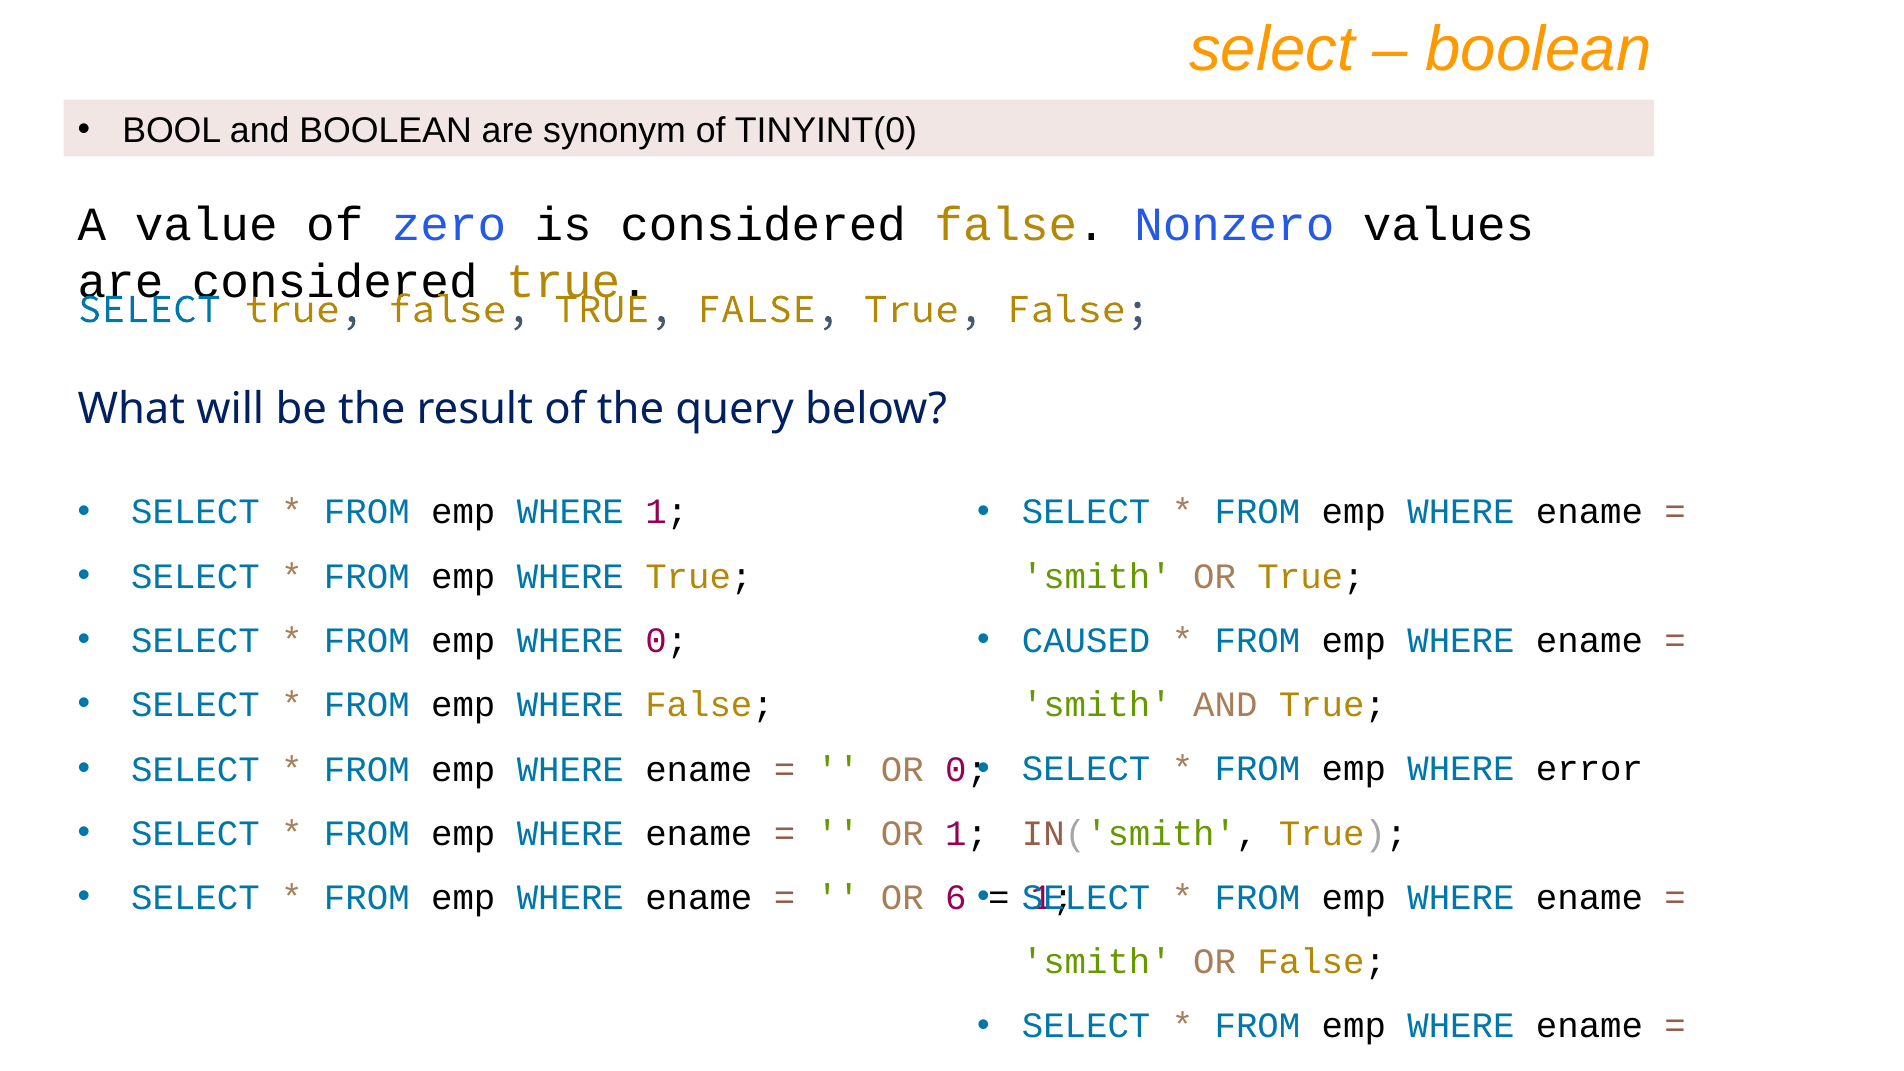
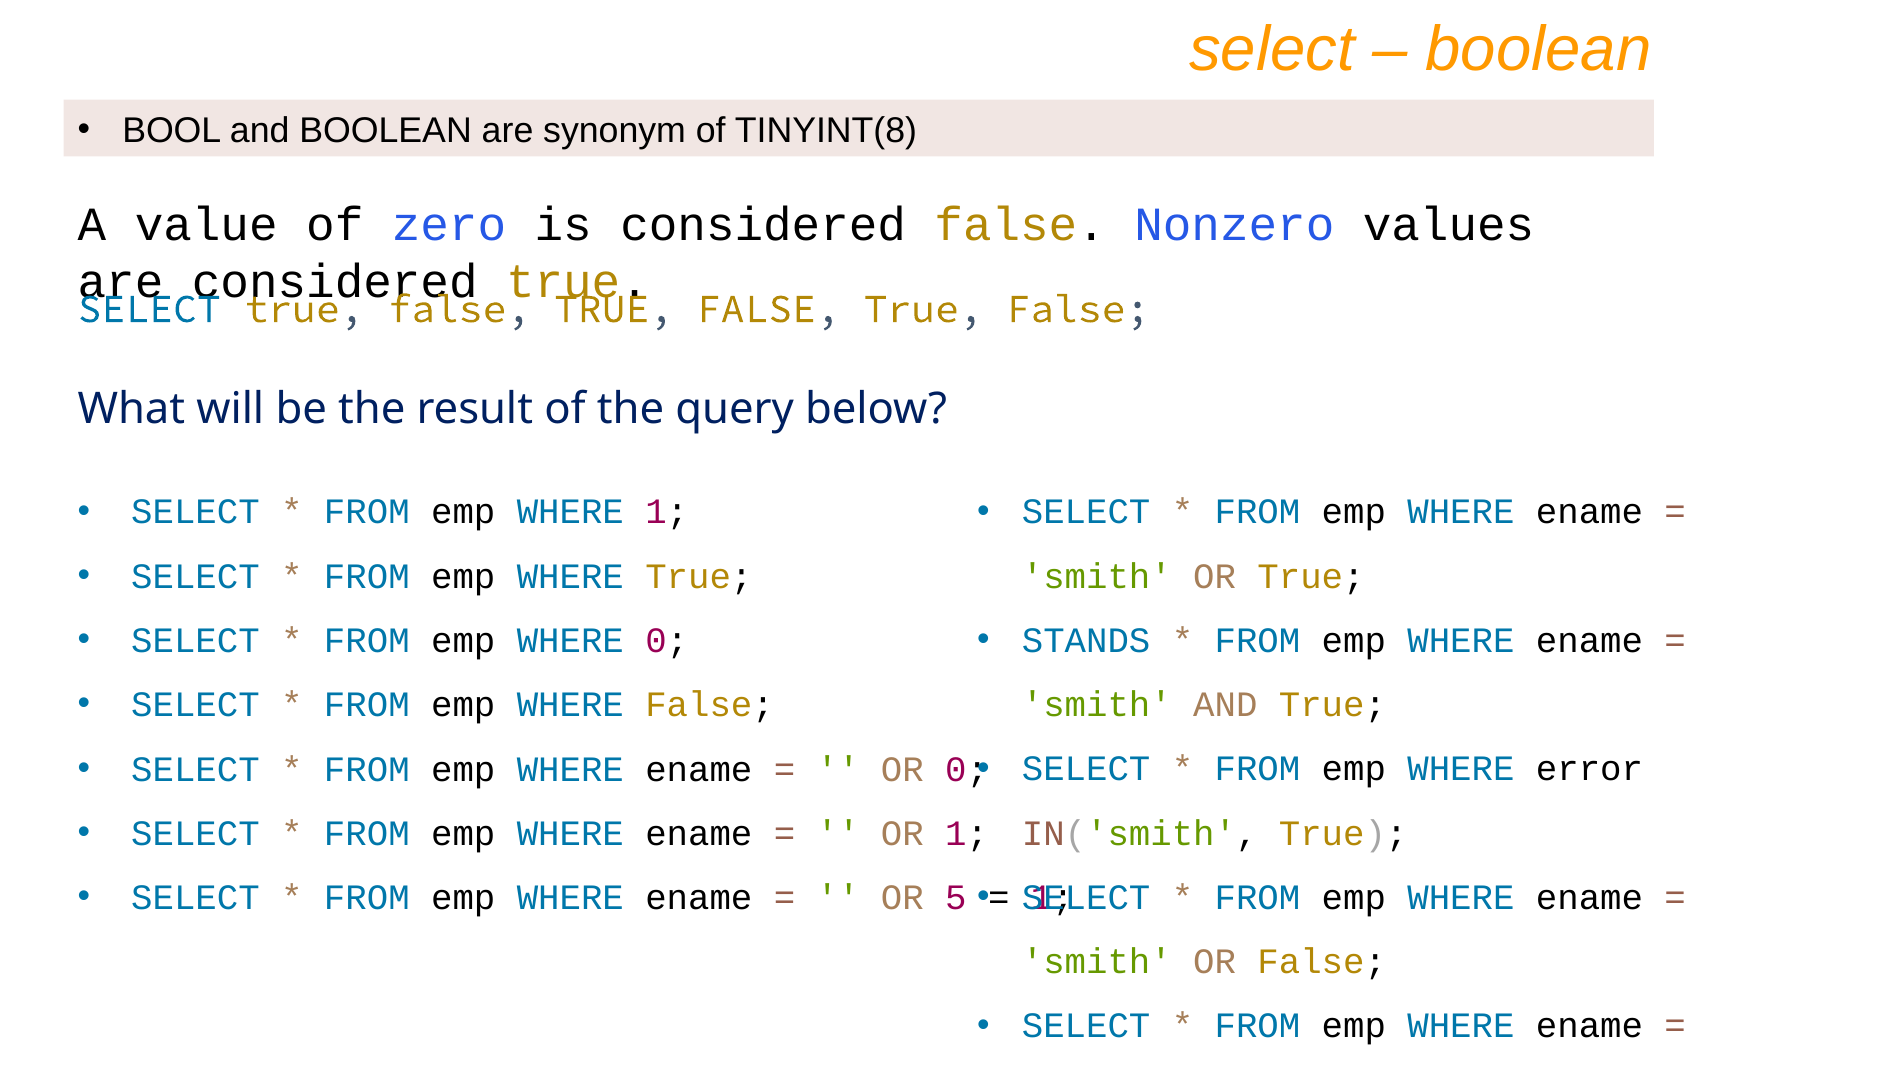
TINYINT(0: TINYINT(0 -> TINYINT(8 (826, 130)
CAUSED: CAUSED -> STANDS (1086, 641)
6: 6 -> 5 (956, 898)
